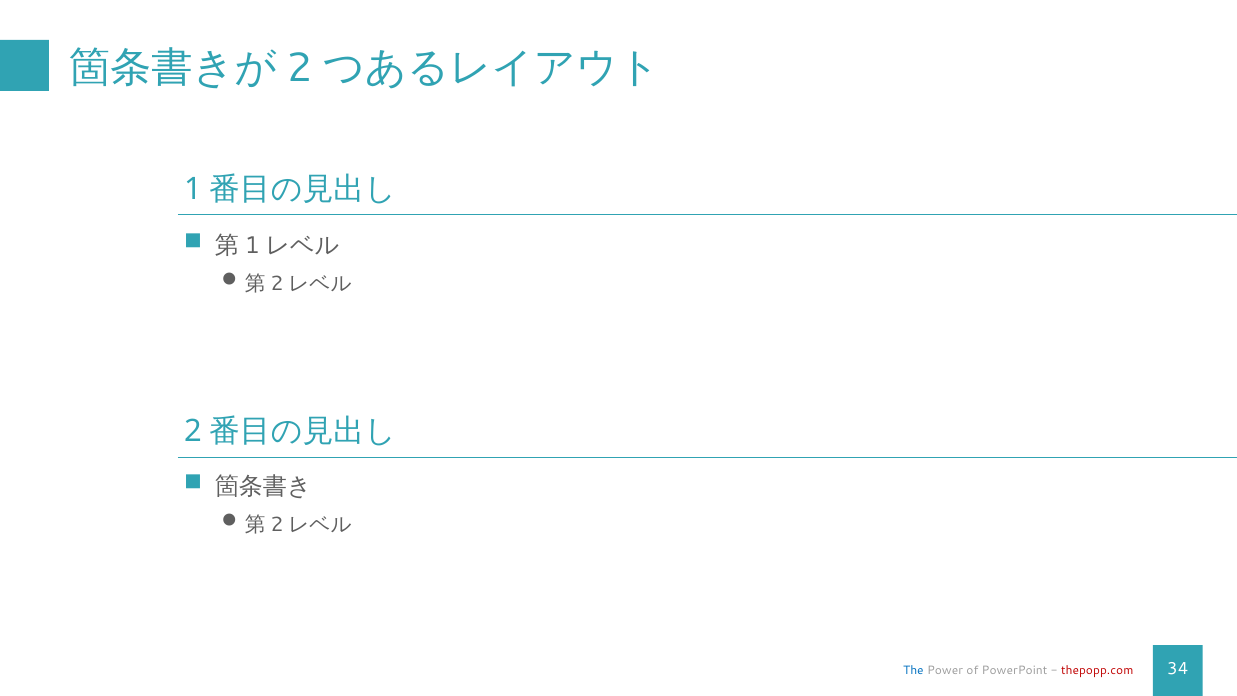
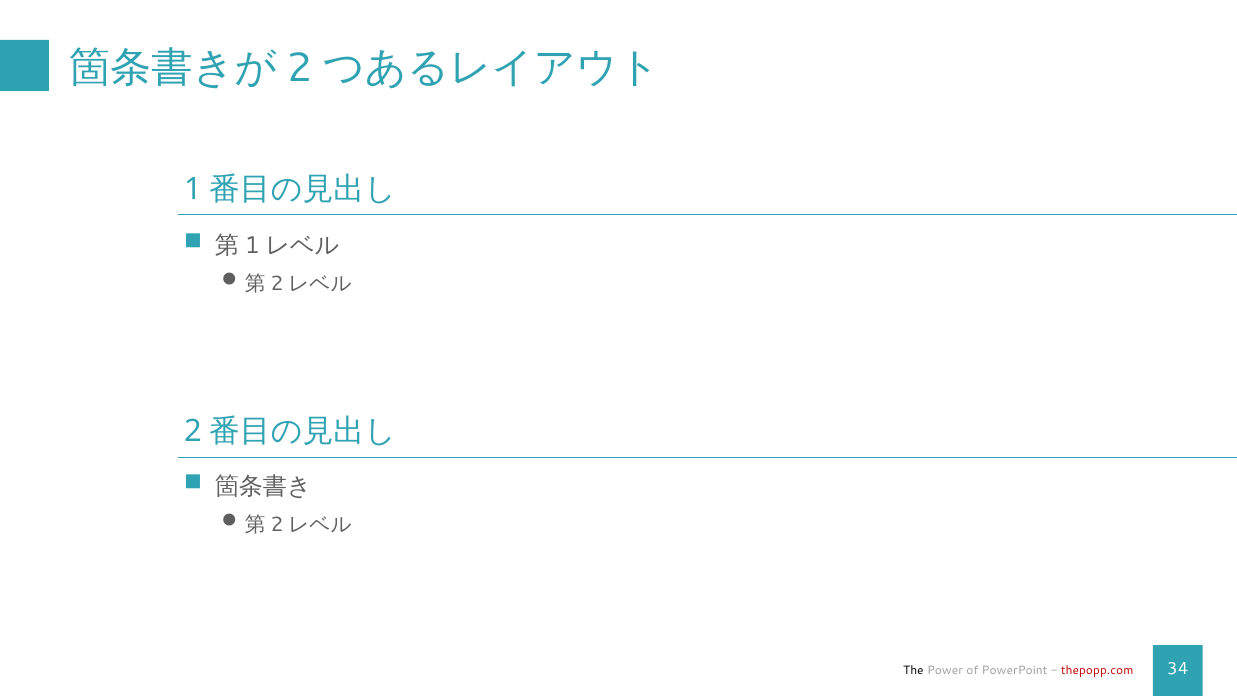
The colour: blue -> black (913, 670)
